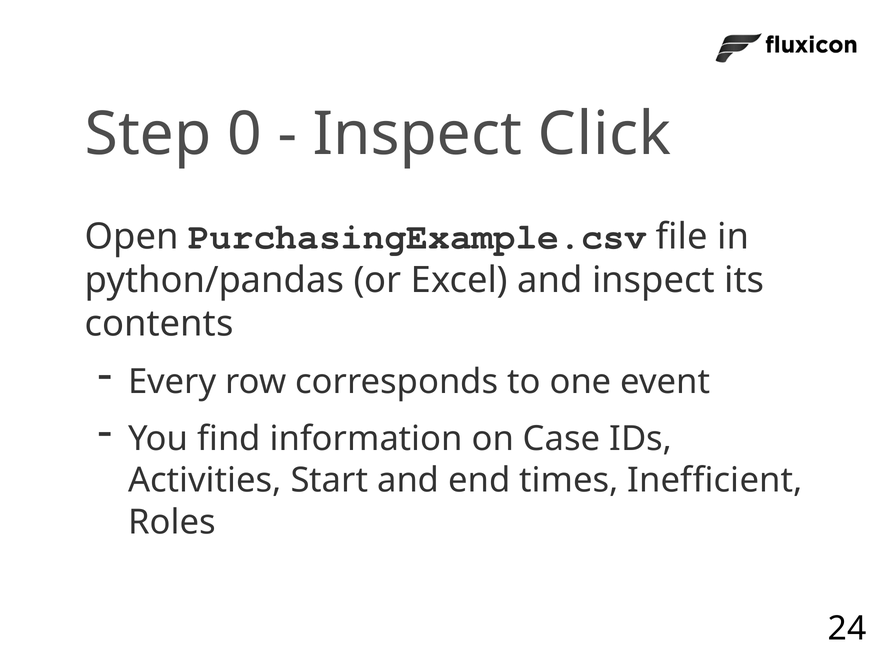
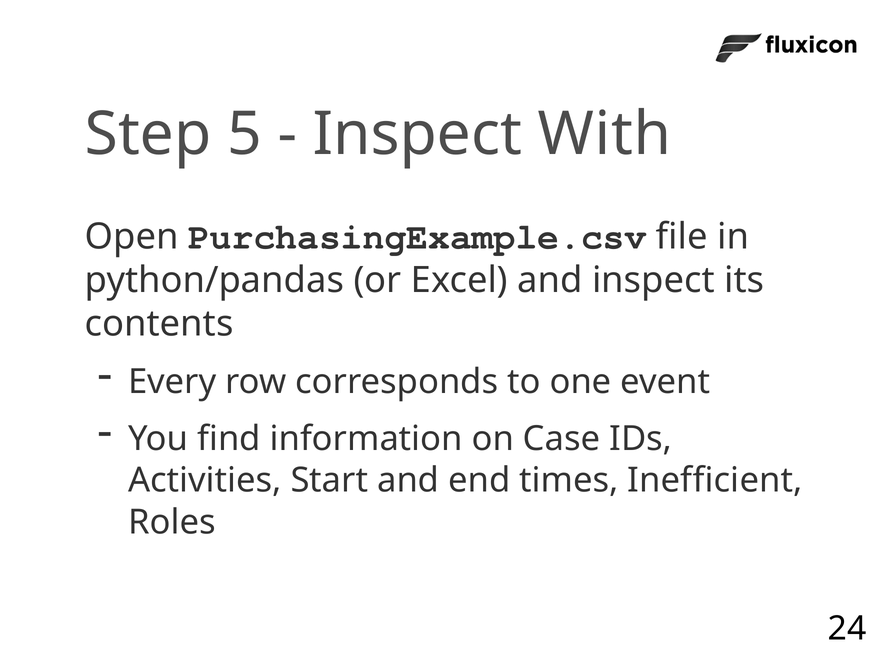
0: 0 -> 5 (245, 134)
Click: Click -> With (605, 134)
